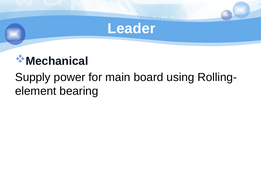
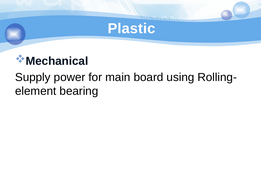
Leader: Leader -> Plastic (131, 29)
